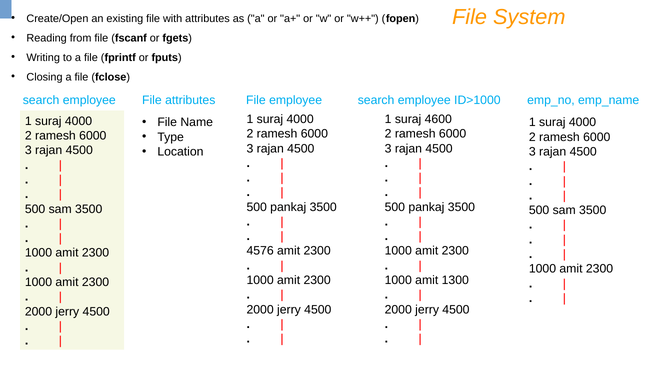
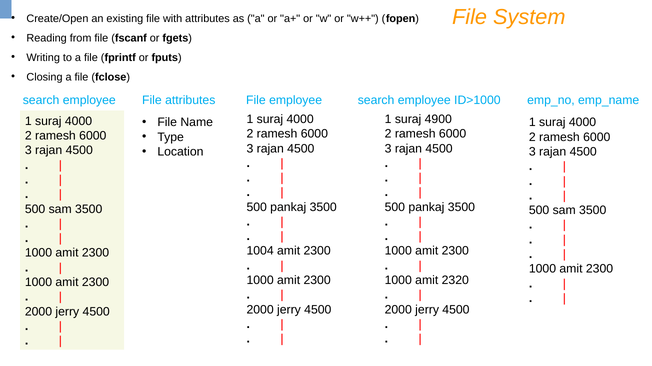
4600: 4600 -> 4900 (438, 119)
4576: 4576 -> 1004 (260, 251)
1300: 1300 -> 2320 (455, 281)
